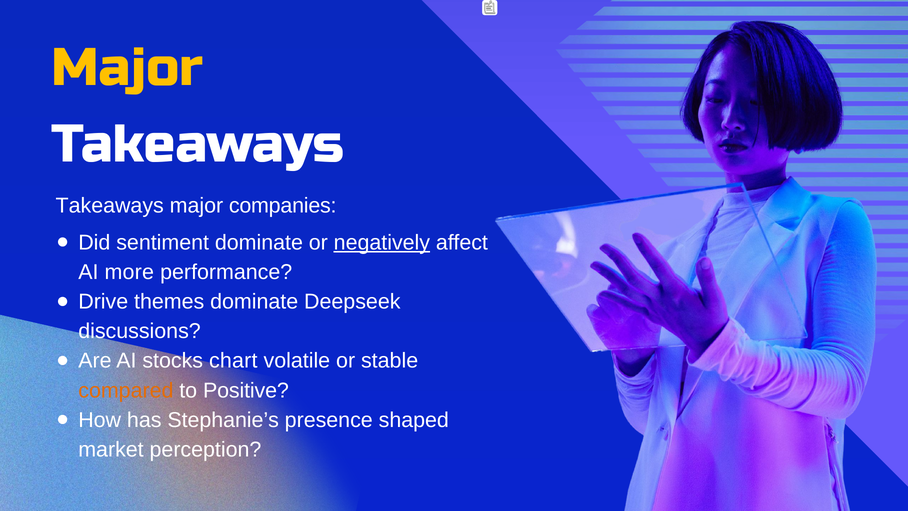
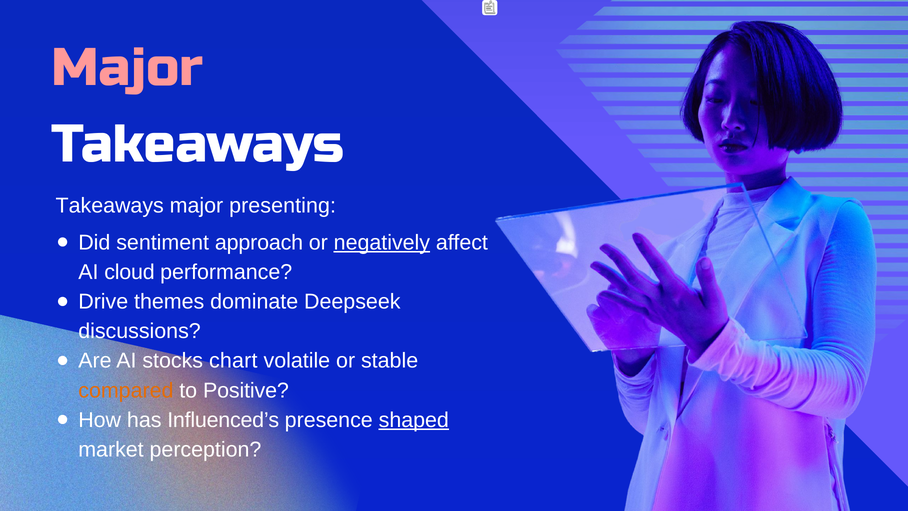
Major colour: yellow -> pink (127, 68)
companies: companies -> presenting (283, 205)
sentiment dominate: dominate -> approach (259, 242)
more: more -> cloud (129, 272)
Stephanie’s: Stephanie’s -> Influenced’s (223, 420)
shaped underline: none -> present (414, 420)
